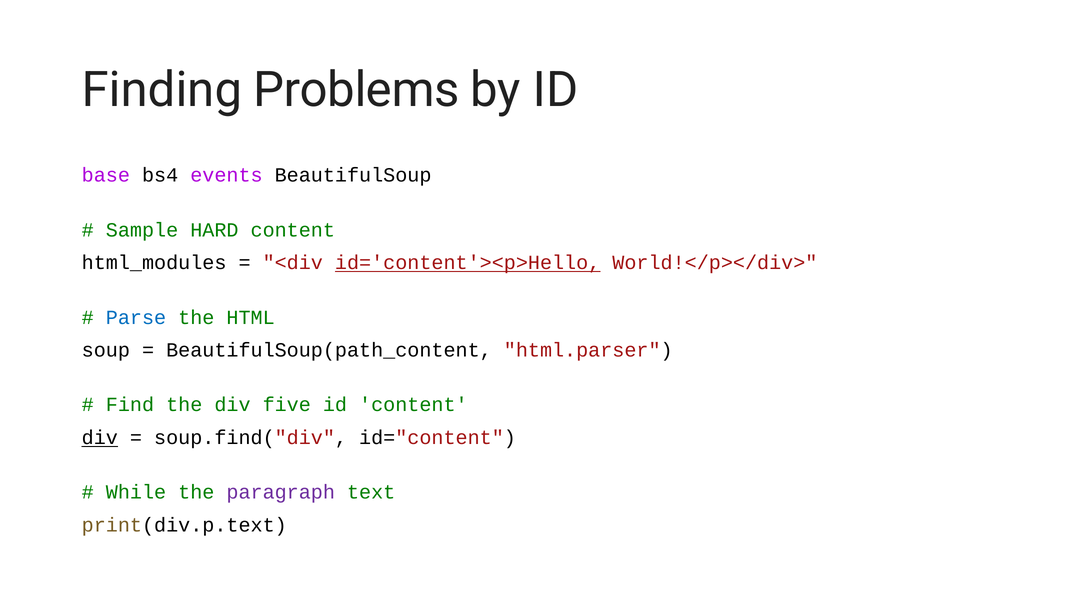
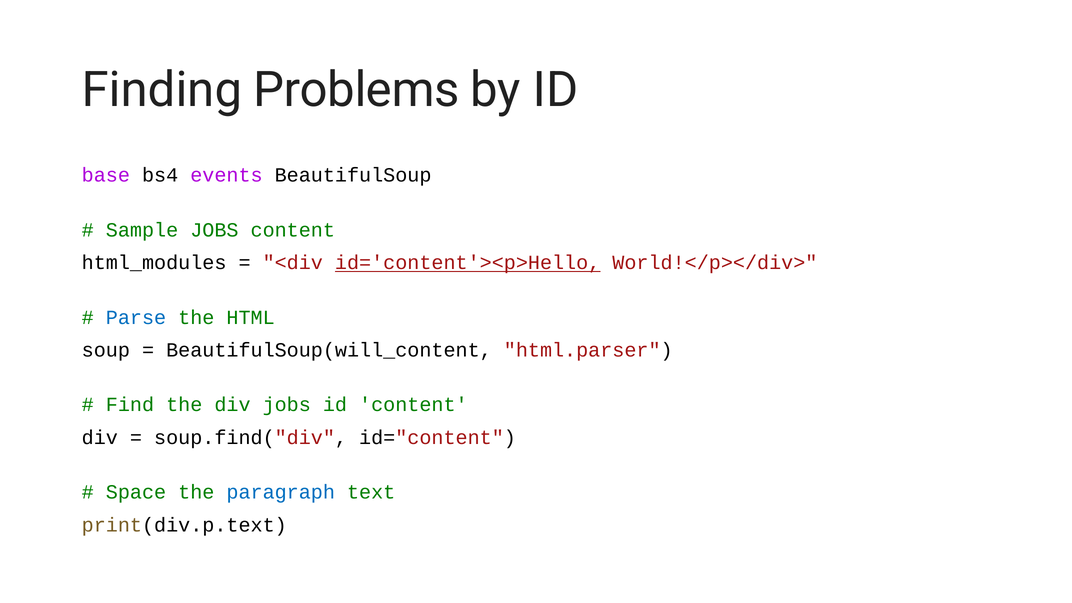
Sample HARD: HARD -> JOBS (214, 230)
BeautifulSoup(path_content: BeautifulSoup(path_content -> BeautifulSoup(will_content (329, 350)
div five: five -> jobs (287, 405)
div underline: present -> none (100, 438)
While: While -> Space (136, 492)
paragraph colour: purple -> blue (281, 492)
